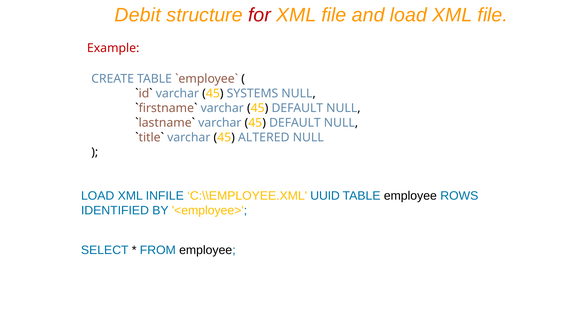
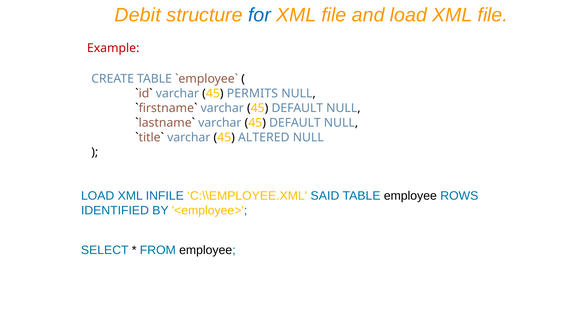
for colour: red -> blue (259, 15)
SYSTEMS: SYSTEMS -> PERMITS (252, 94)
UUID: UUID -> SAID (325, 196)
